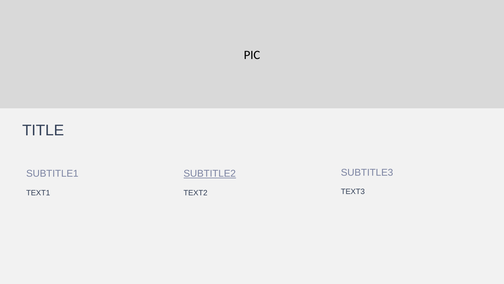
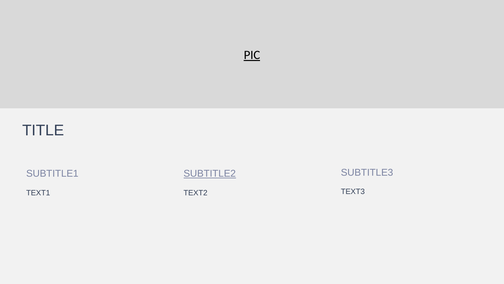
PIC underline: none -> present (252, 55)
